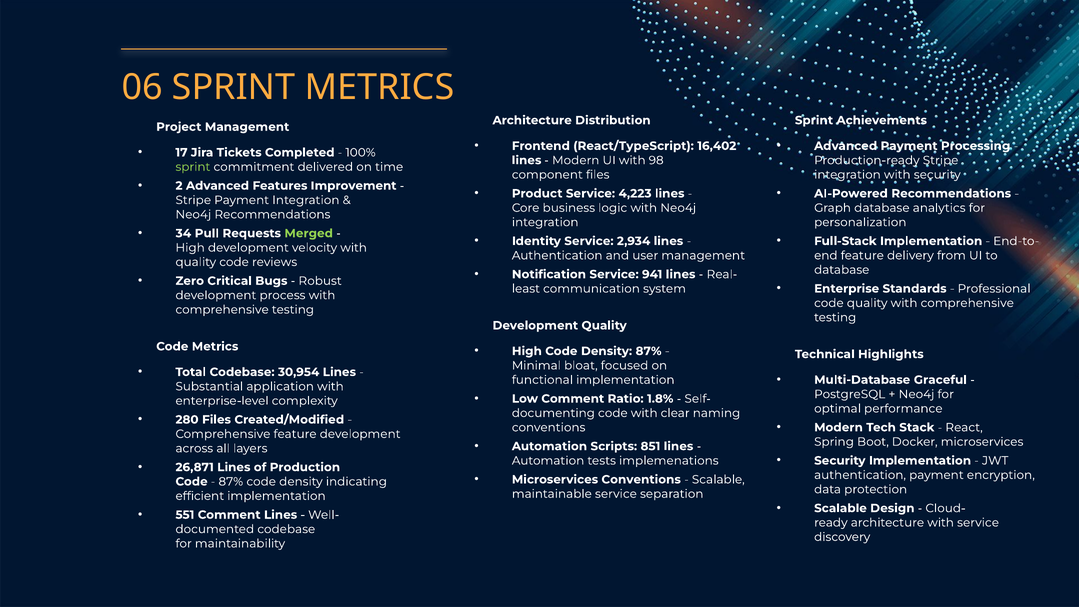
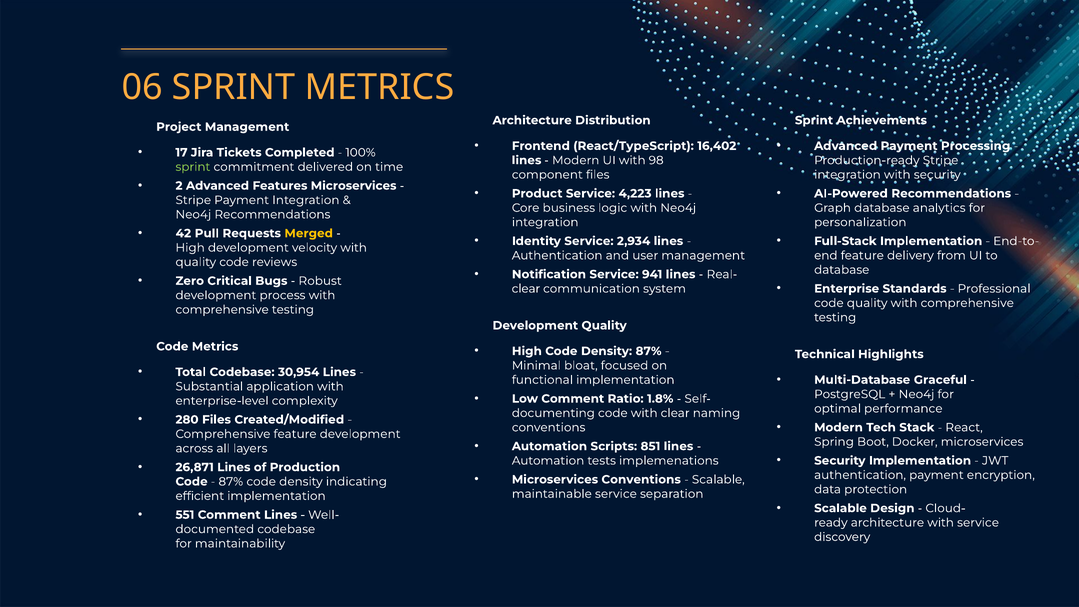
Features Improvement: Improvement -> Microservices (354, 186)
34: 34 -> 42 (183, 233)
Merged colour: light green -> yellow (309, 233)
least: least -> clear (526, 289)
